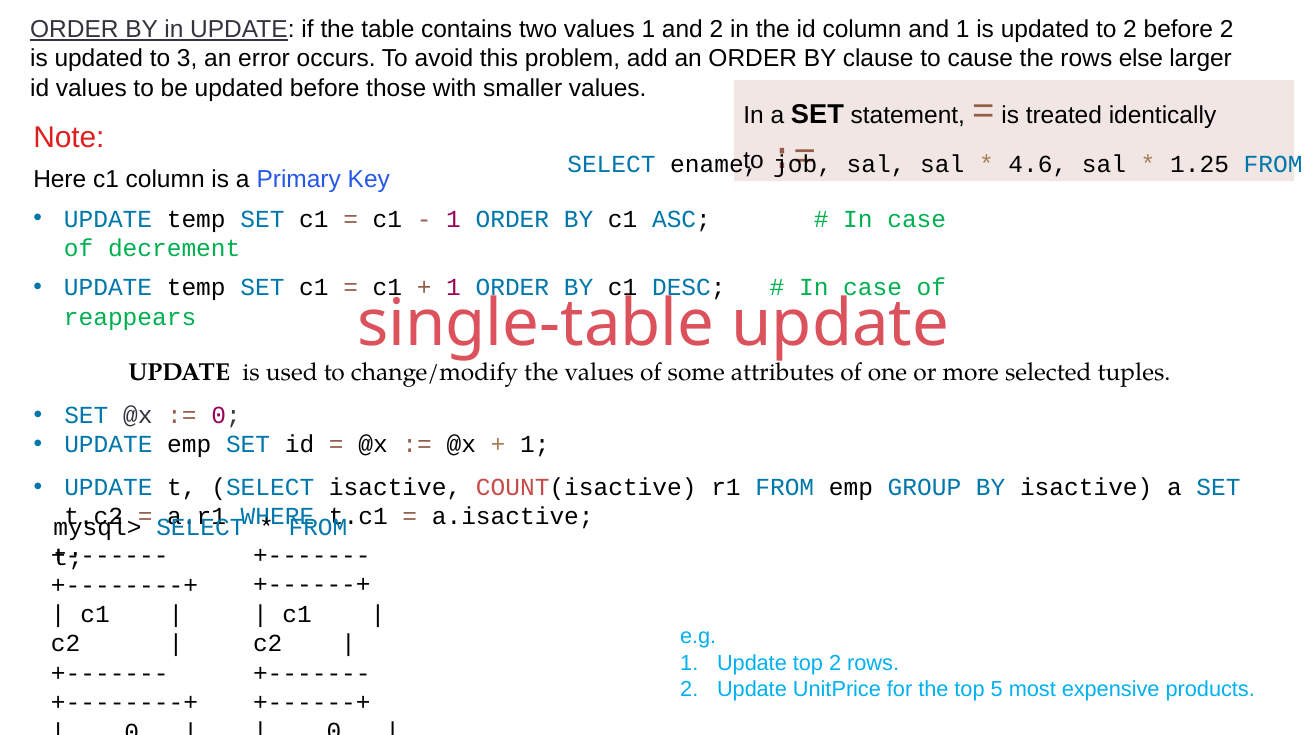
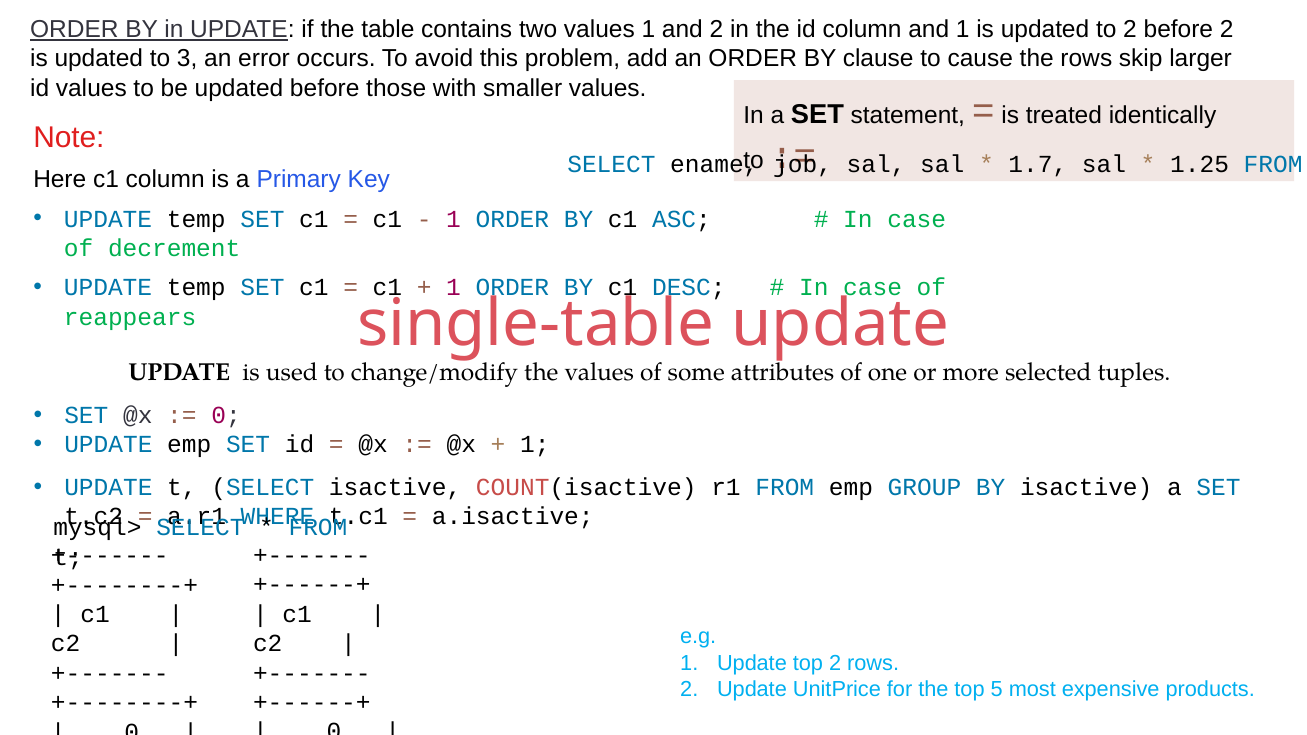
else: else -> skip (1141, 59)
4.6: 4.6 -> 1.7 (1038, 164)
